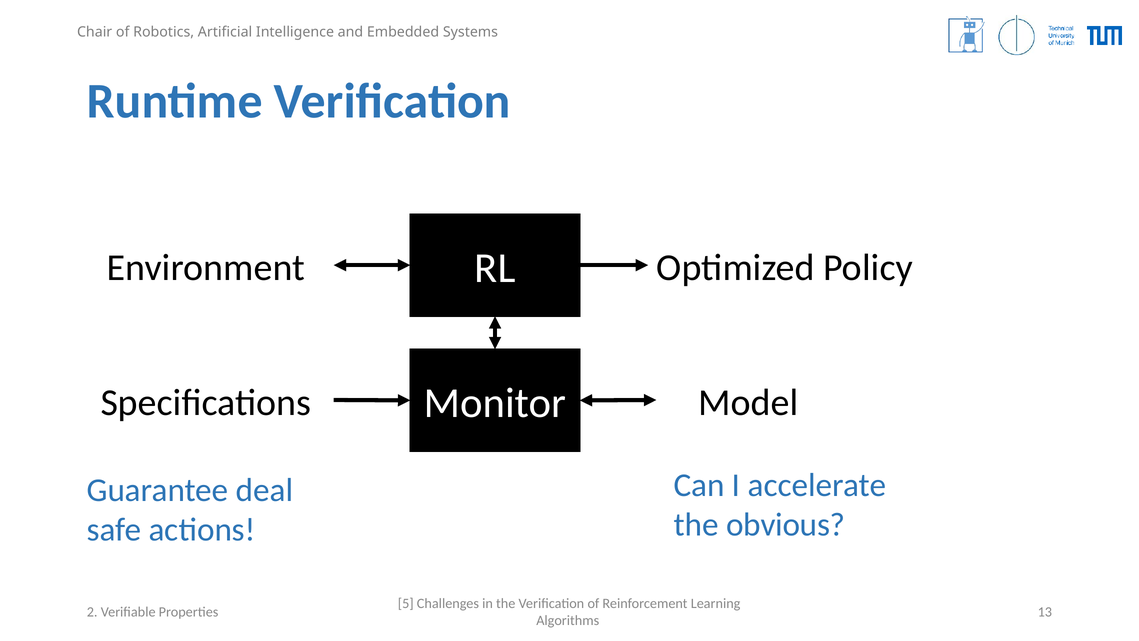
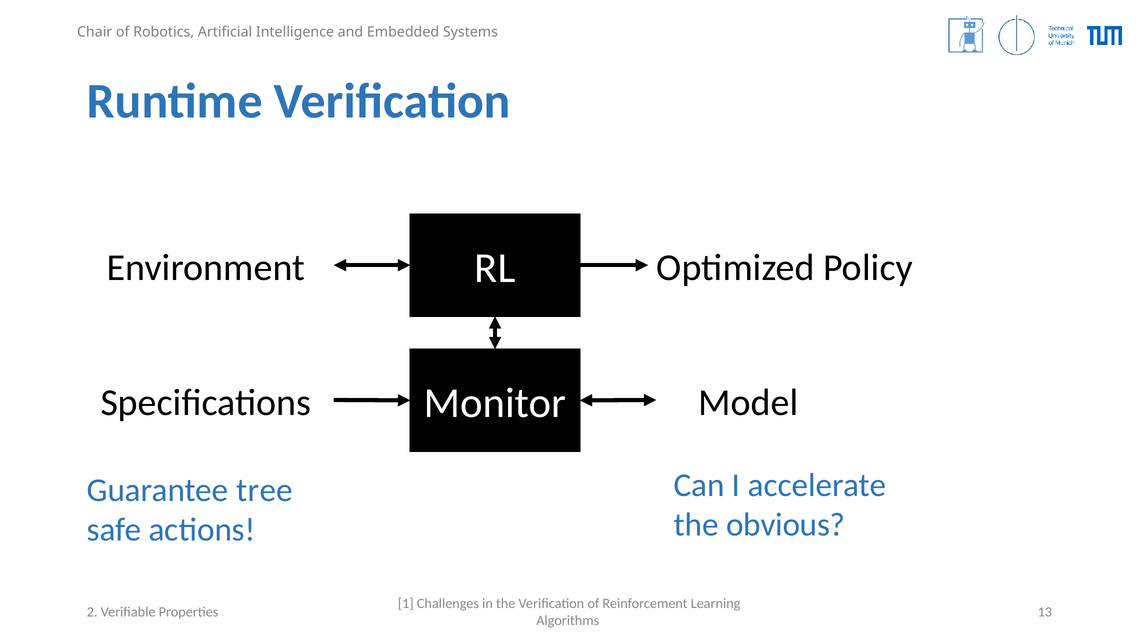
deal: deal -> tree (265, 490)
5: 5 -> 1 (406, 603)
